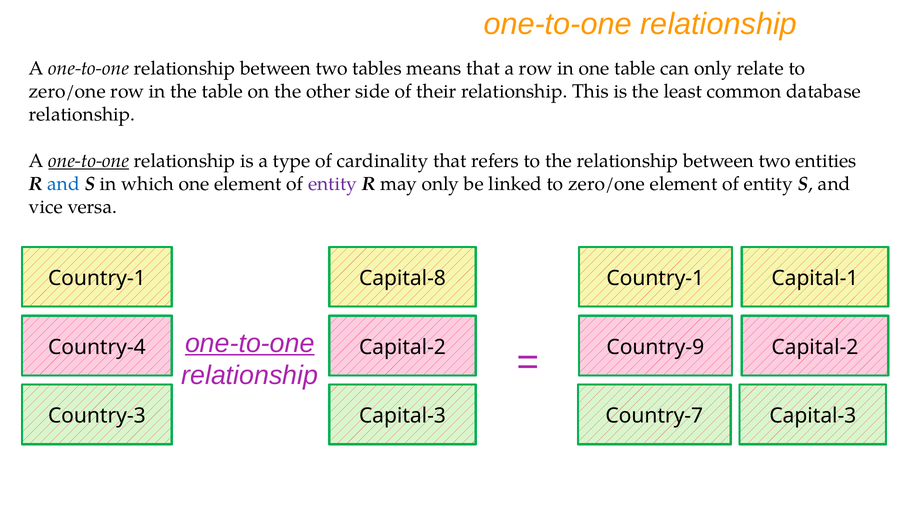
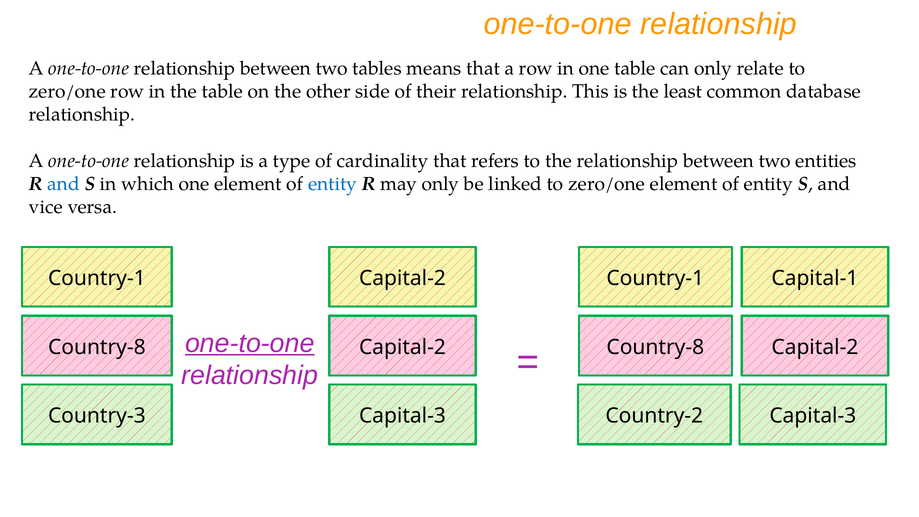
one-to-one underline: present -> none (89, 161)
entity colour: purple -> blue (333, 184)
Country-1 Capital-8: Capital-8 -> Capital-2 (402, 278)
Country-4: Country-4 -> Country-8 (97, 347)
Capital-2 Country-9: Country-9 -> Country-8 (655, 347)
Country-7: Country-7 -> Country-2 (654, 416)
